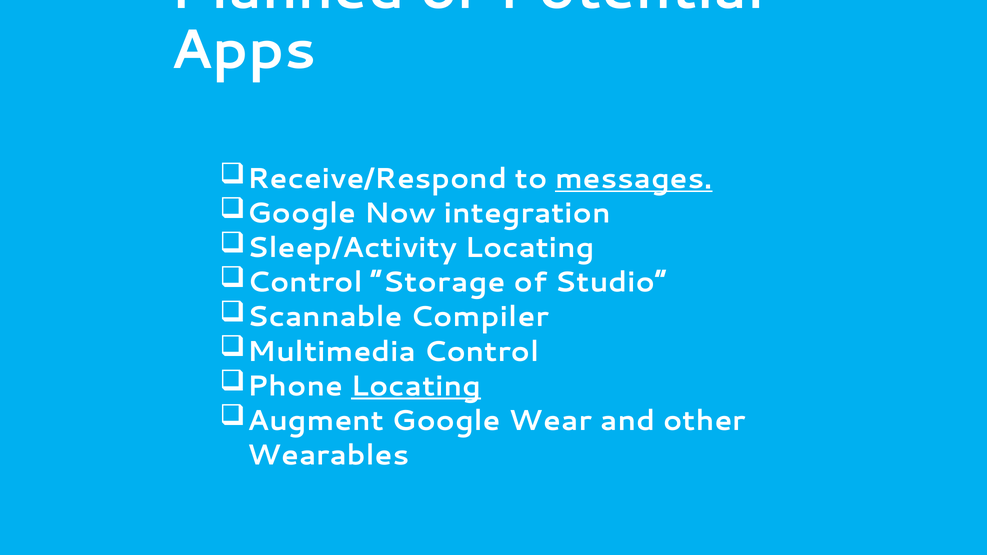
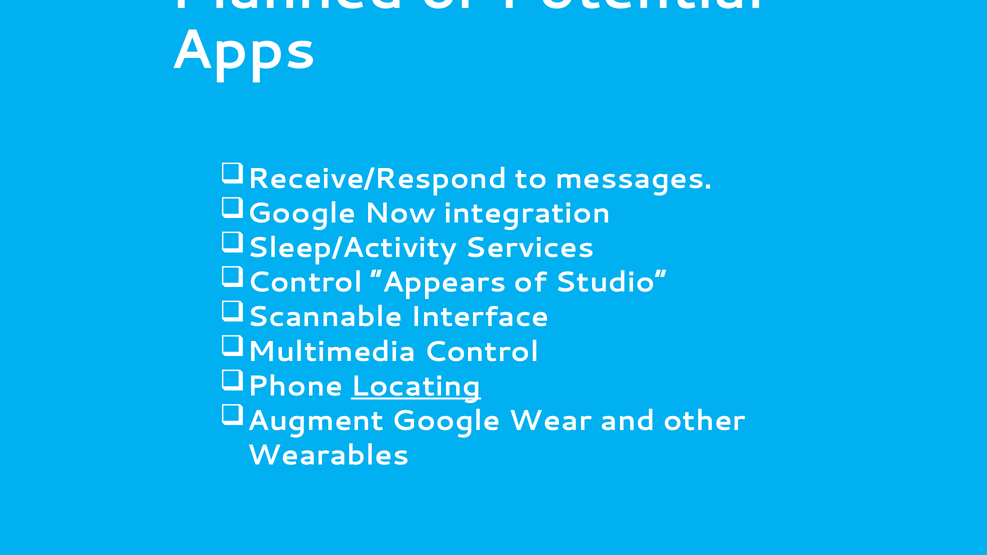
messages underline: present -> none (634, 179)
Sleep/Activity Locating: Locating -> Services (530, 248)
Storage: Storage -> Appears (438, 283)
Compiler: Compiler -> Interface (480, 317)
